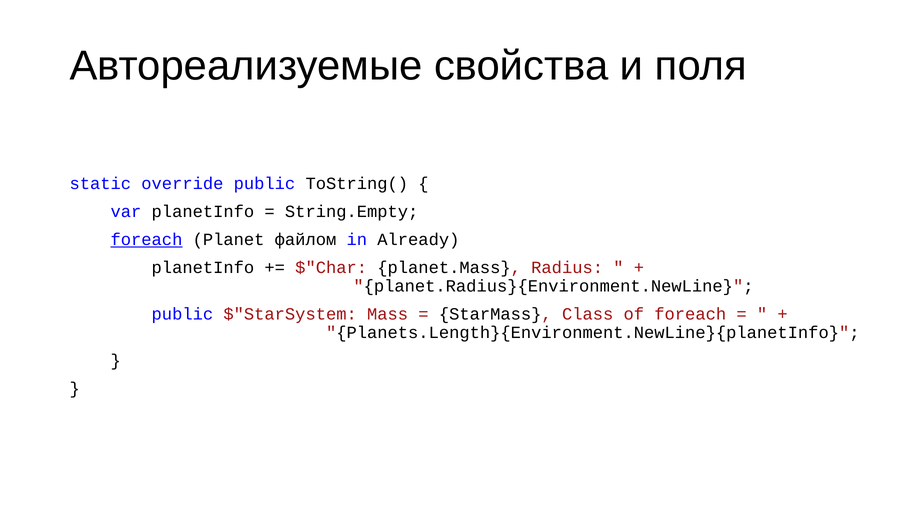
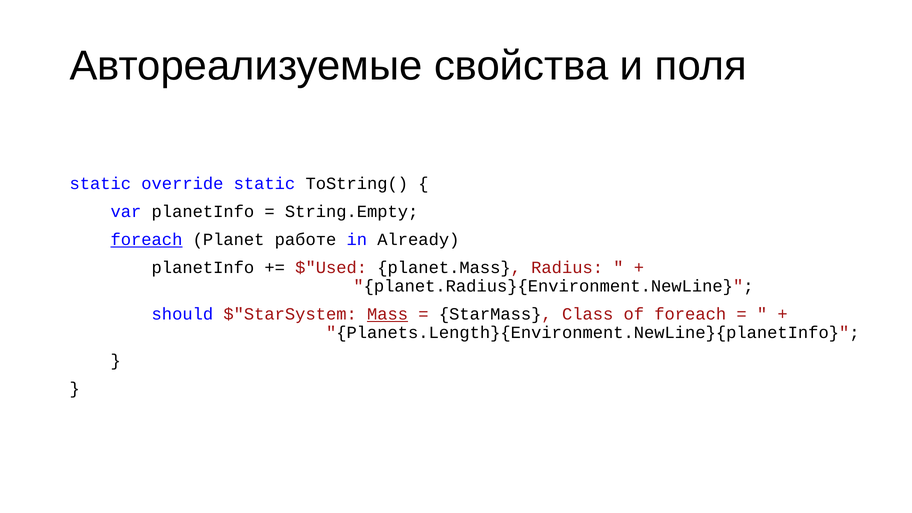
override public: public -> static (264, 184)
файлом: файлом -> работе (306, 239)
$"Char: $"Char -> $"Used (331, 267)
public: public -> should (182, 314)
Mass underline: none -> present (388, 314)
